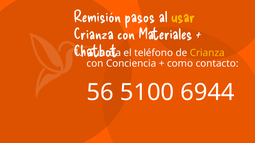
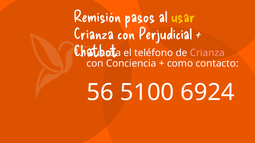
Materiales: Materiales -> Perjudicial (165, 34)
Crianza colour: yellow -> pink (207, 53)
6944: 6944 -> 6924 (207, 93)
